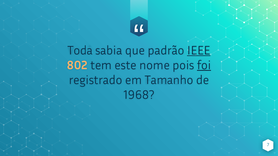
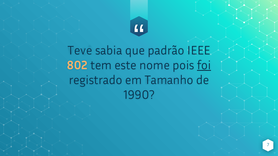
Toda: Toda -> Teve (80, 50)
IEEE underline: present -> none (199, 50)
1968: 1968 -> 1990 (139, 95)
